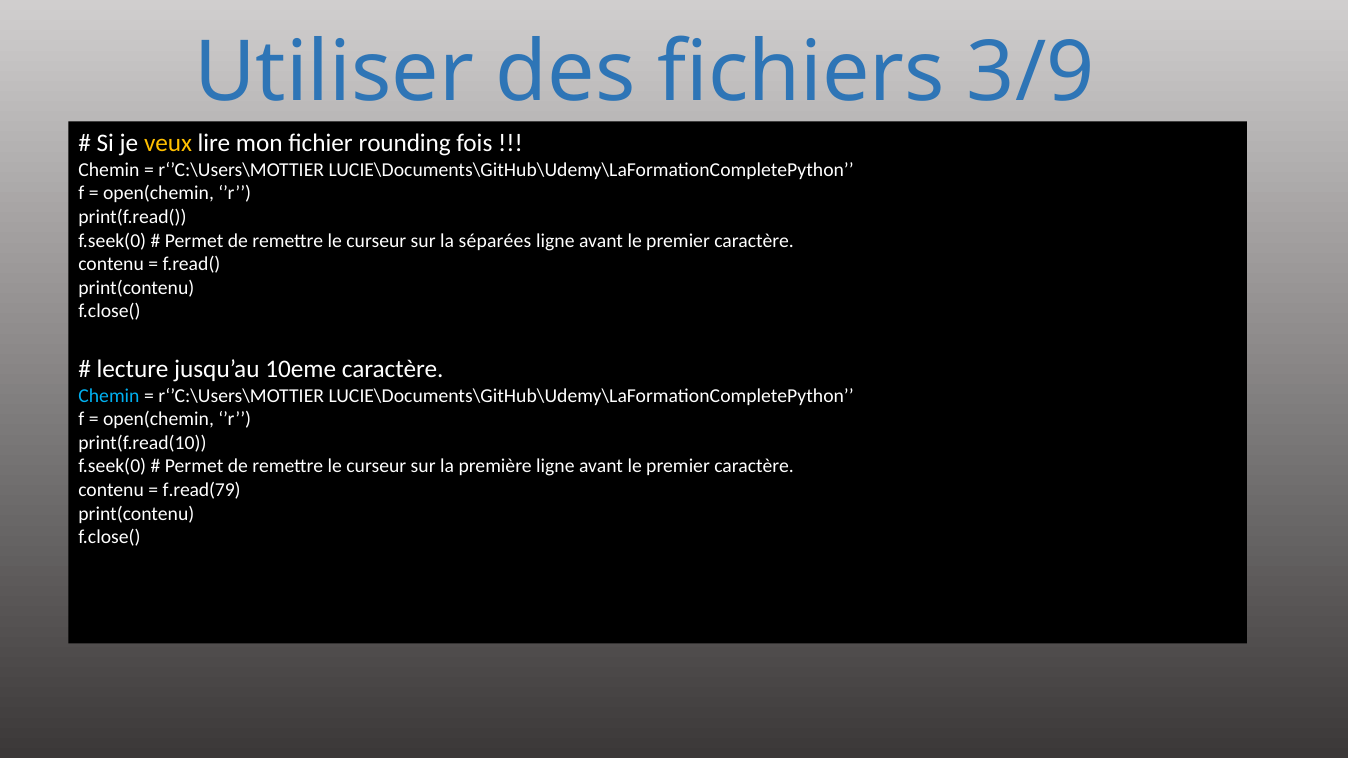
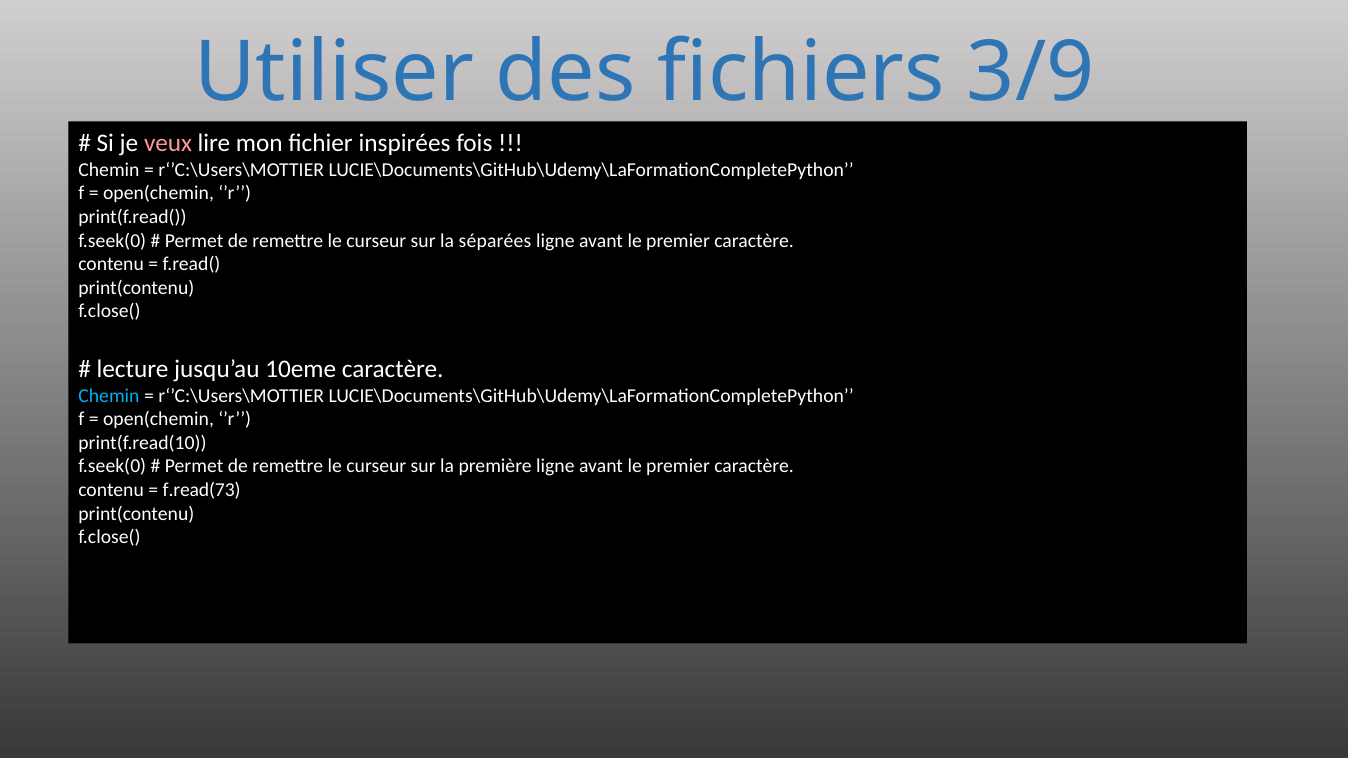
veux colour: yellow -> pink (168, 143)
rounding: rounding -> inspirées (405, 143)
f.read(79: f.read(79 -> f.read(73 (202, 490)
